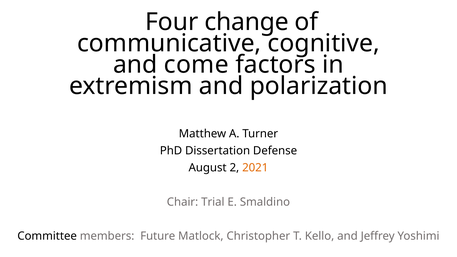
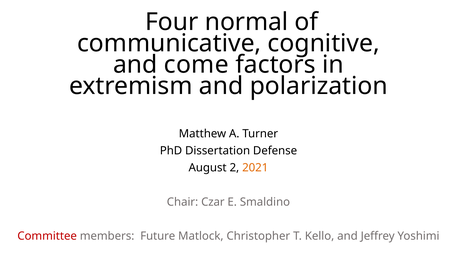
change: change -> normal (247, 22)
Trial: Trial -> Czar (213, 202)
Committee colour: black -> red (47, 236)
